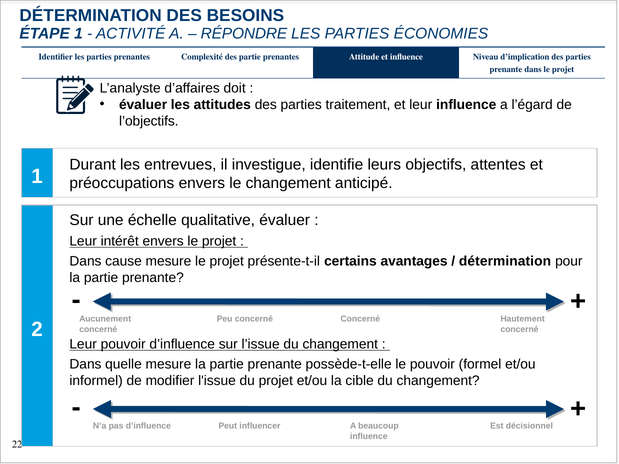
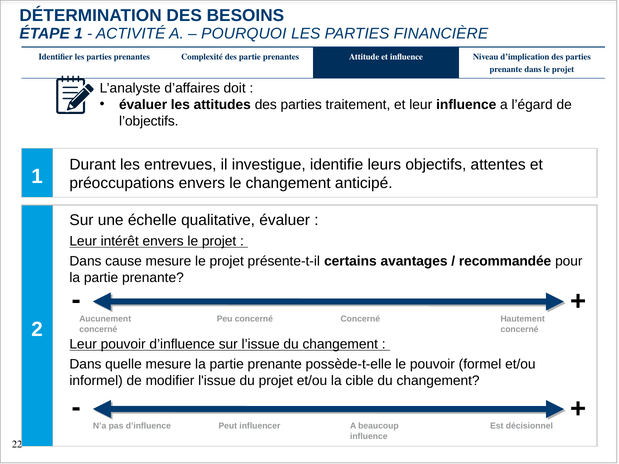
RÉPONDRE: RÉPONDRE -> POURQUOI (244, 34)
ÉCONOMIES: ÉCONOMIES -> FINANCIÈRE (441, 34)
détermination: détermination -> recommandée (505, 261)
